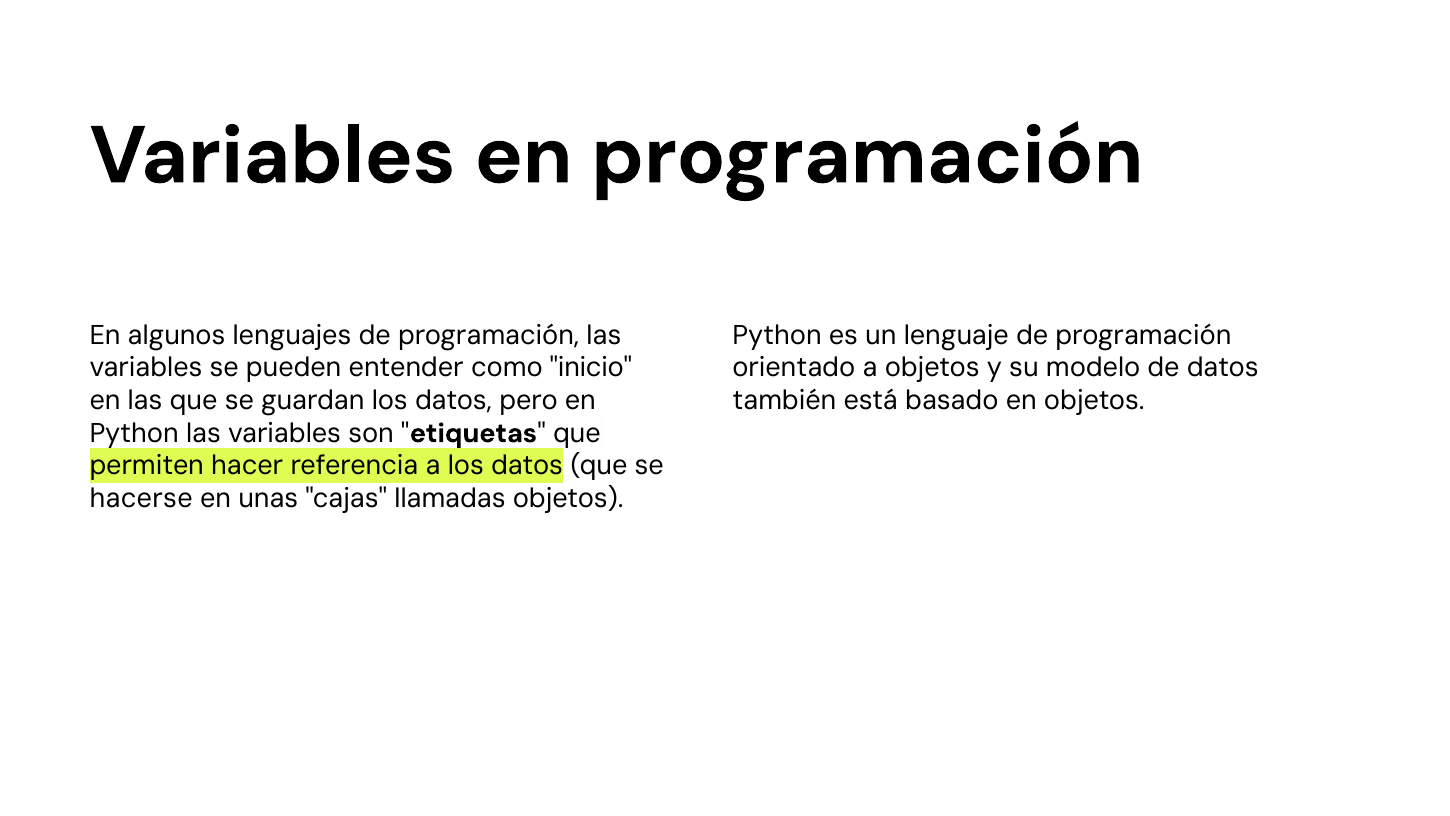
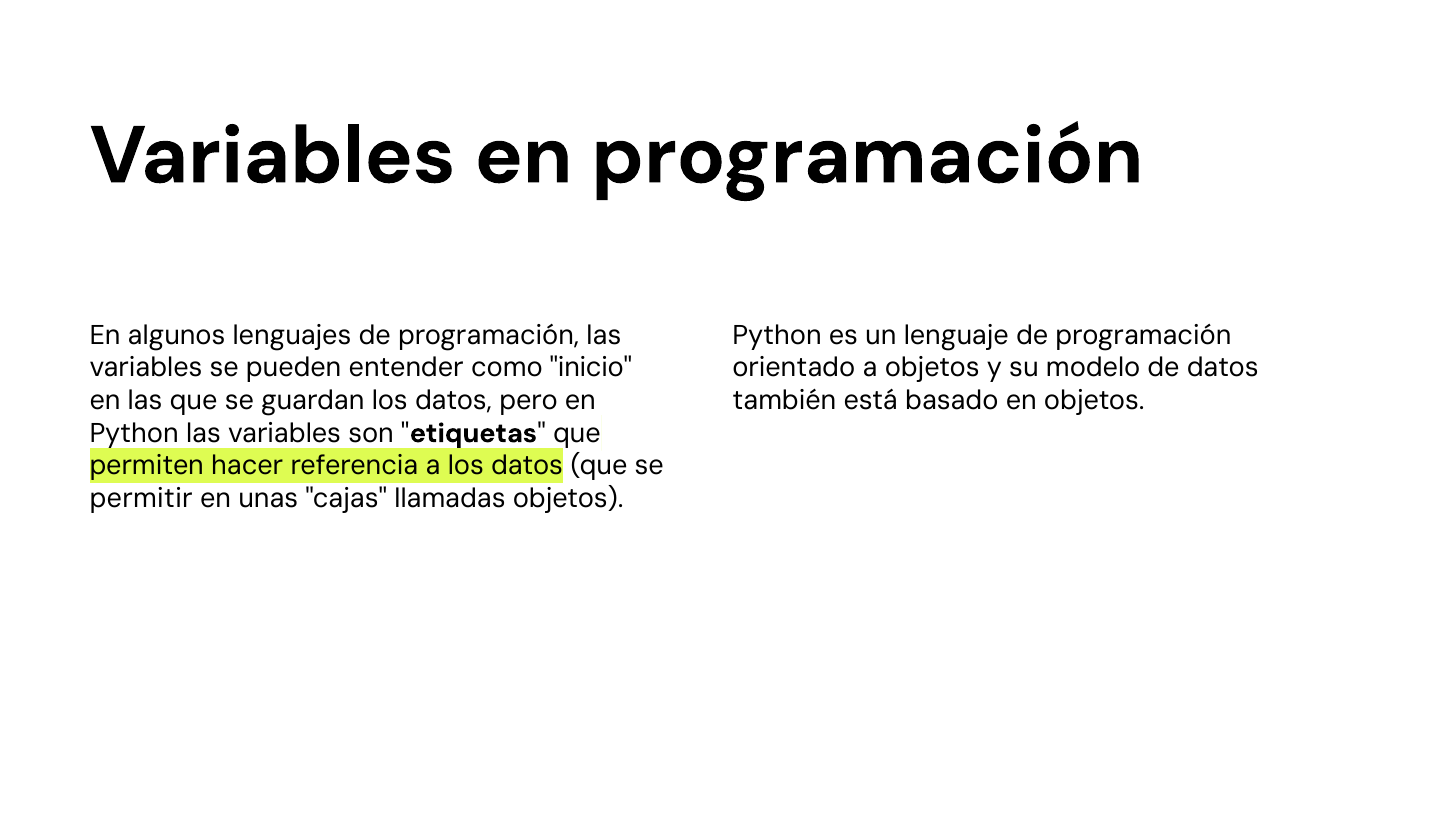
hacerse: hacerse -> permitir (141, 498)
